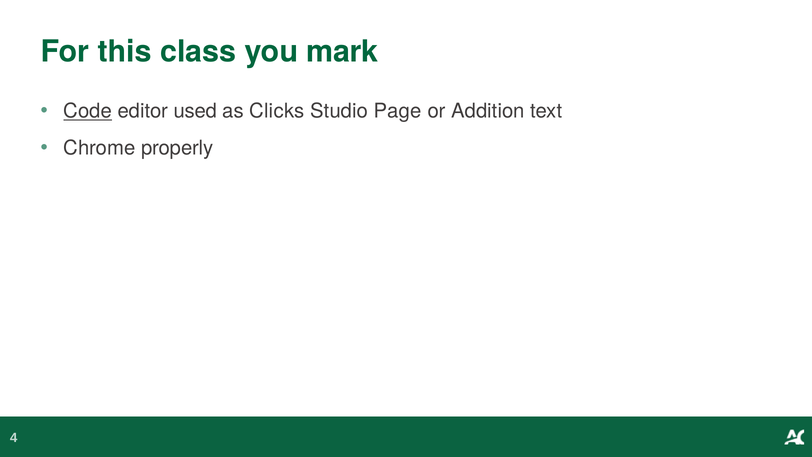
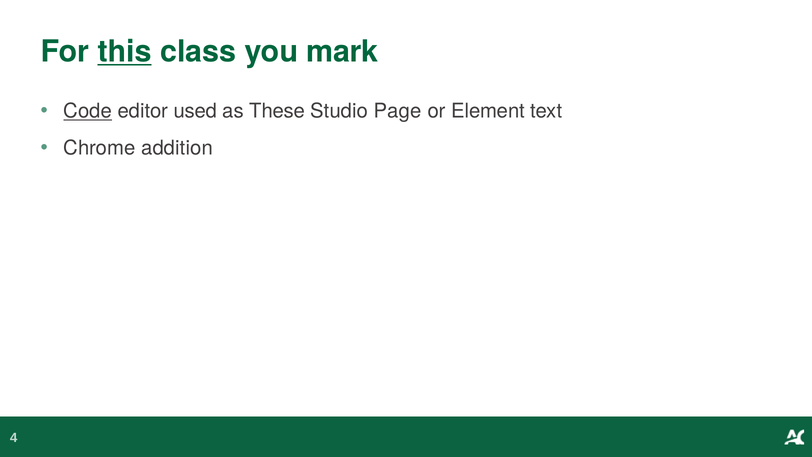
this underline: none -> present (125, 52)
Clicks: Clicks -> These (277, 111)
Addition: Addition -> Element (488, 111)
properly: properly -> addition (177, 148)
